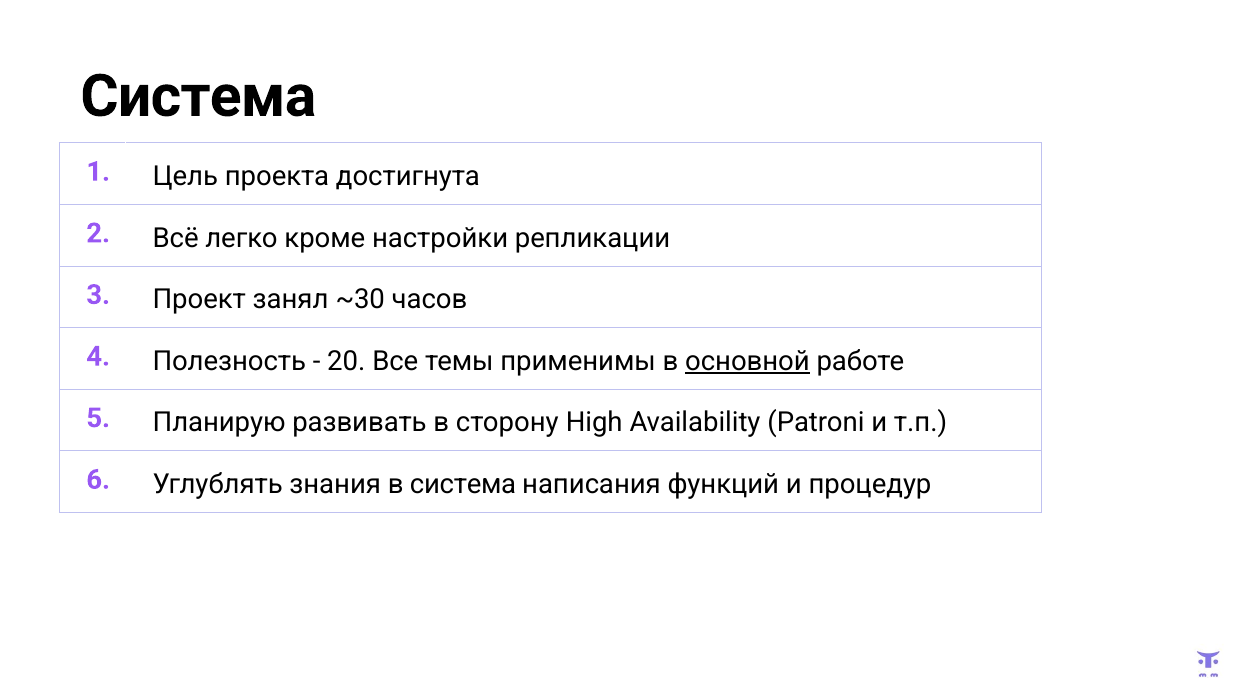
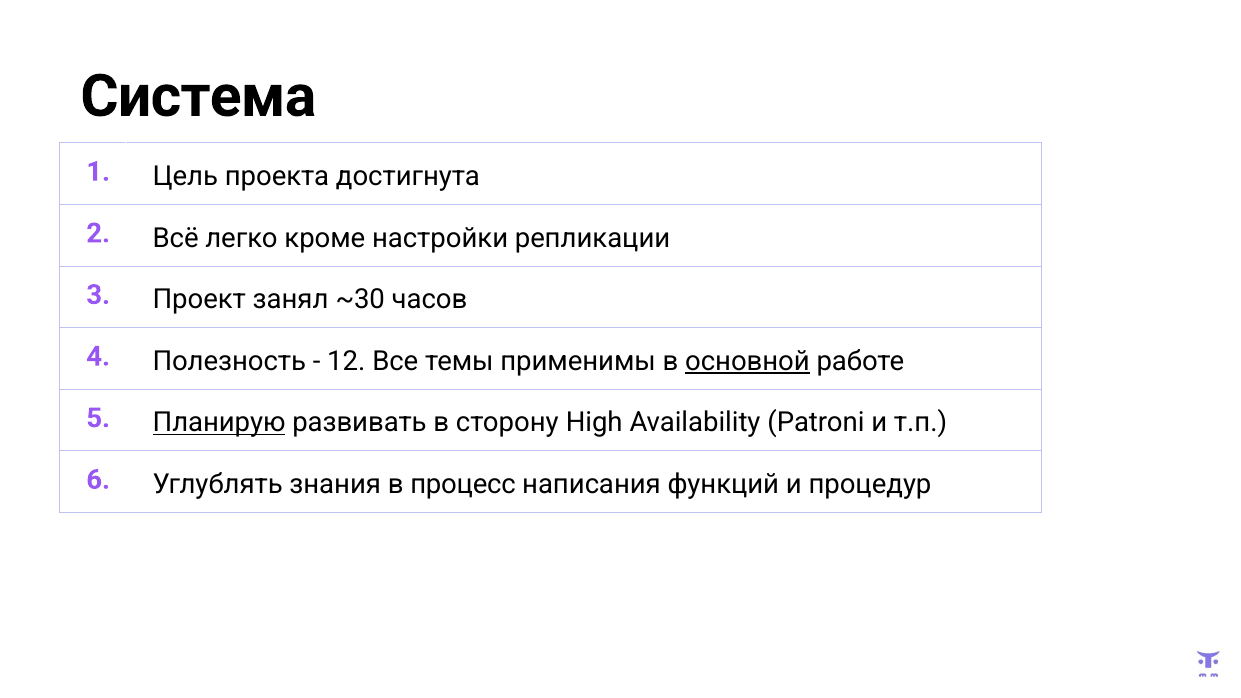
20: 20 -> 12 (346, 361)
Планирую underline: none -> present (219, 423)
в система: система -> процесс (463, 484)
